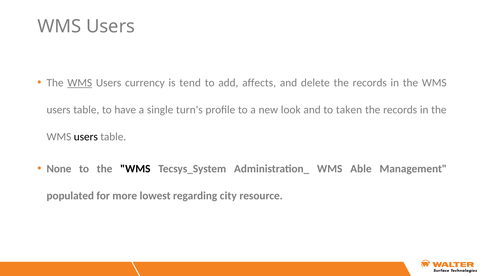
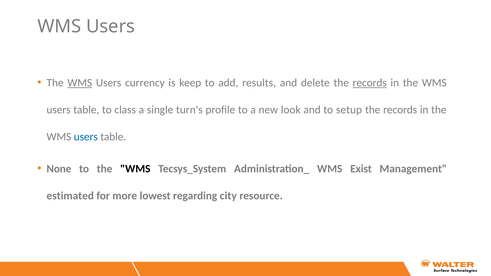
tend: tend -> keep (190, 83)
affects: affects -> results (259, 83)
records underline: none -> present (370, 83)
have: have -> class (125, 110)
taken: taken -> setup (349, 110)
users colour: black -> blue (86, 137)
Able: Able -> Exist (361, 169)
populated: populated -> estimated (70, 196)
